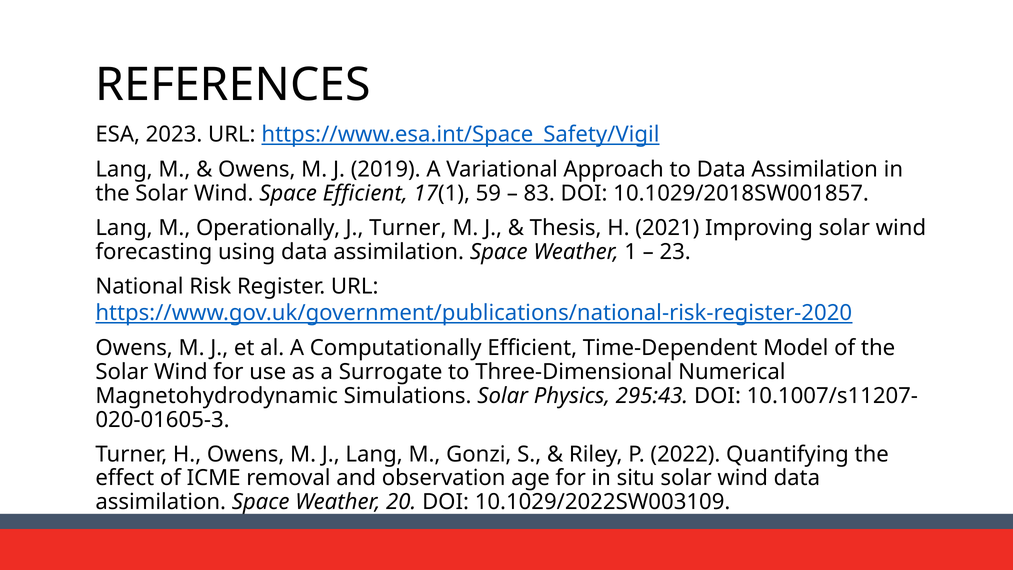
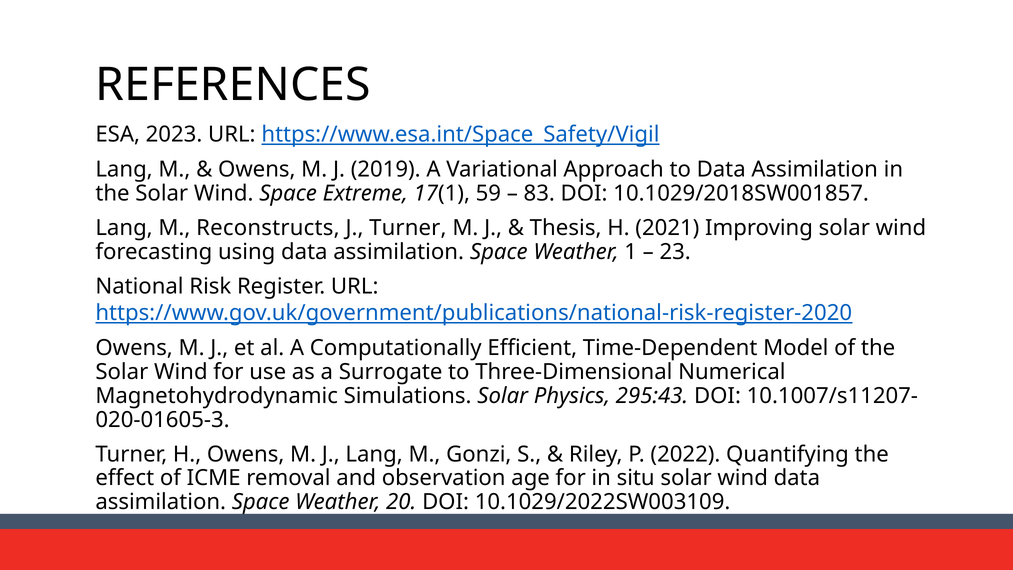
Space Efficient: Efficient -> Extreme (365, 193)
Operationally: Operationally -> Reconstructs (268, 228)
